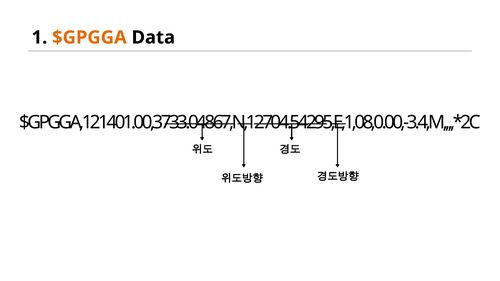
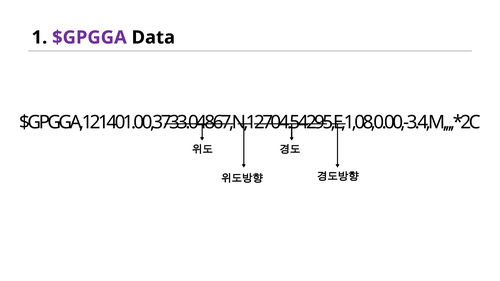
$GPGGA colour: orange -> purple (89, 38)
